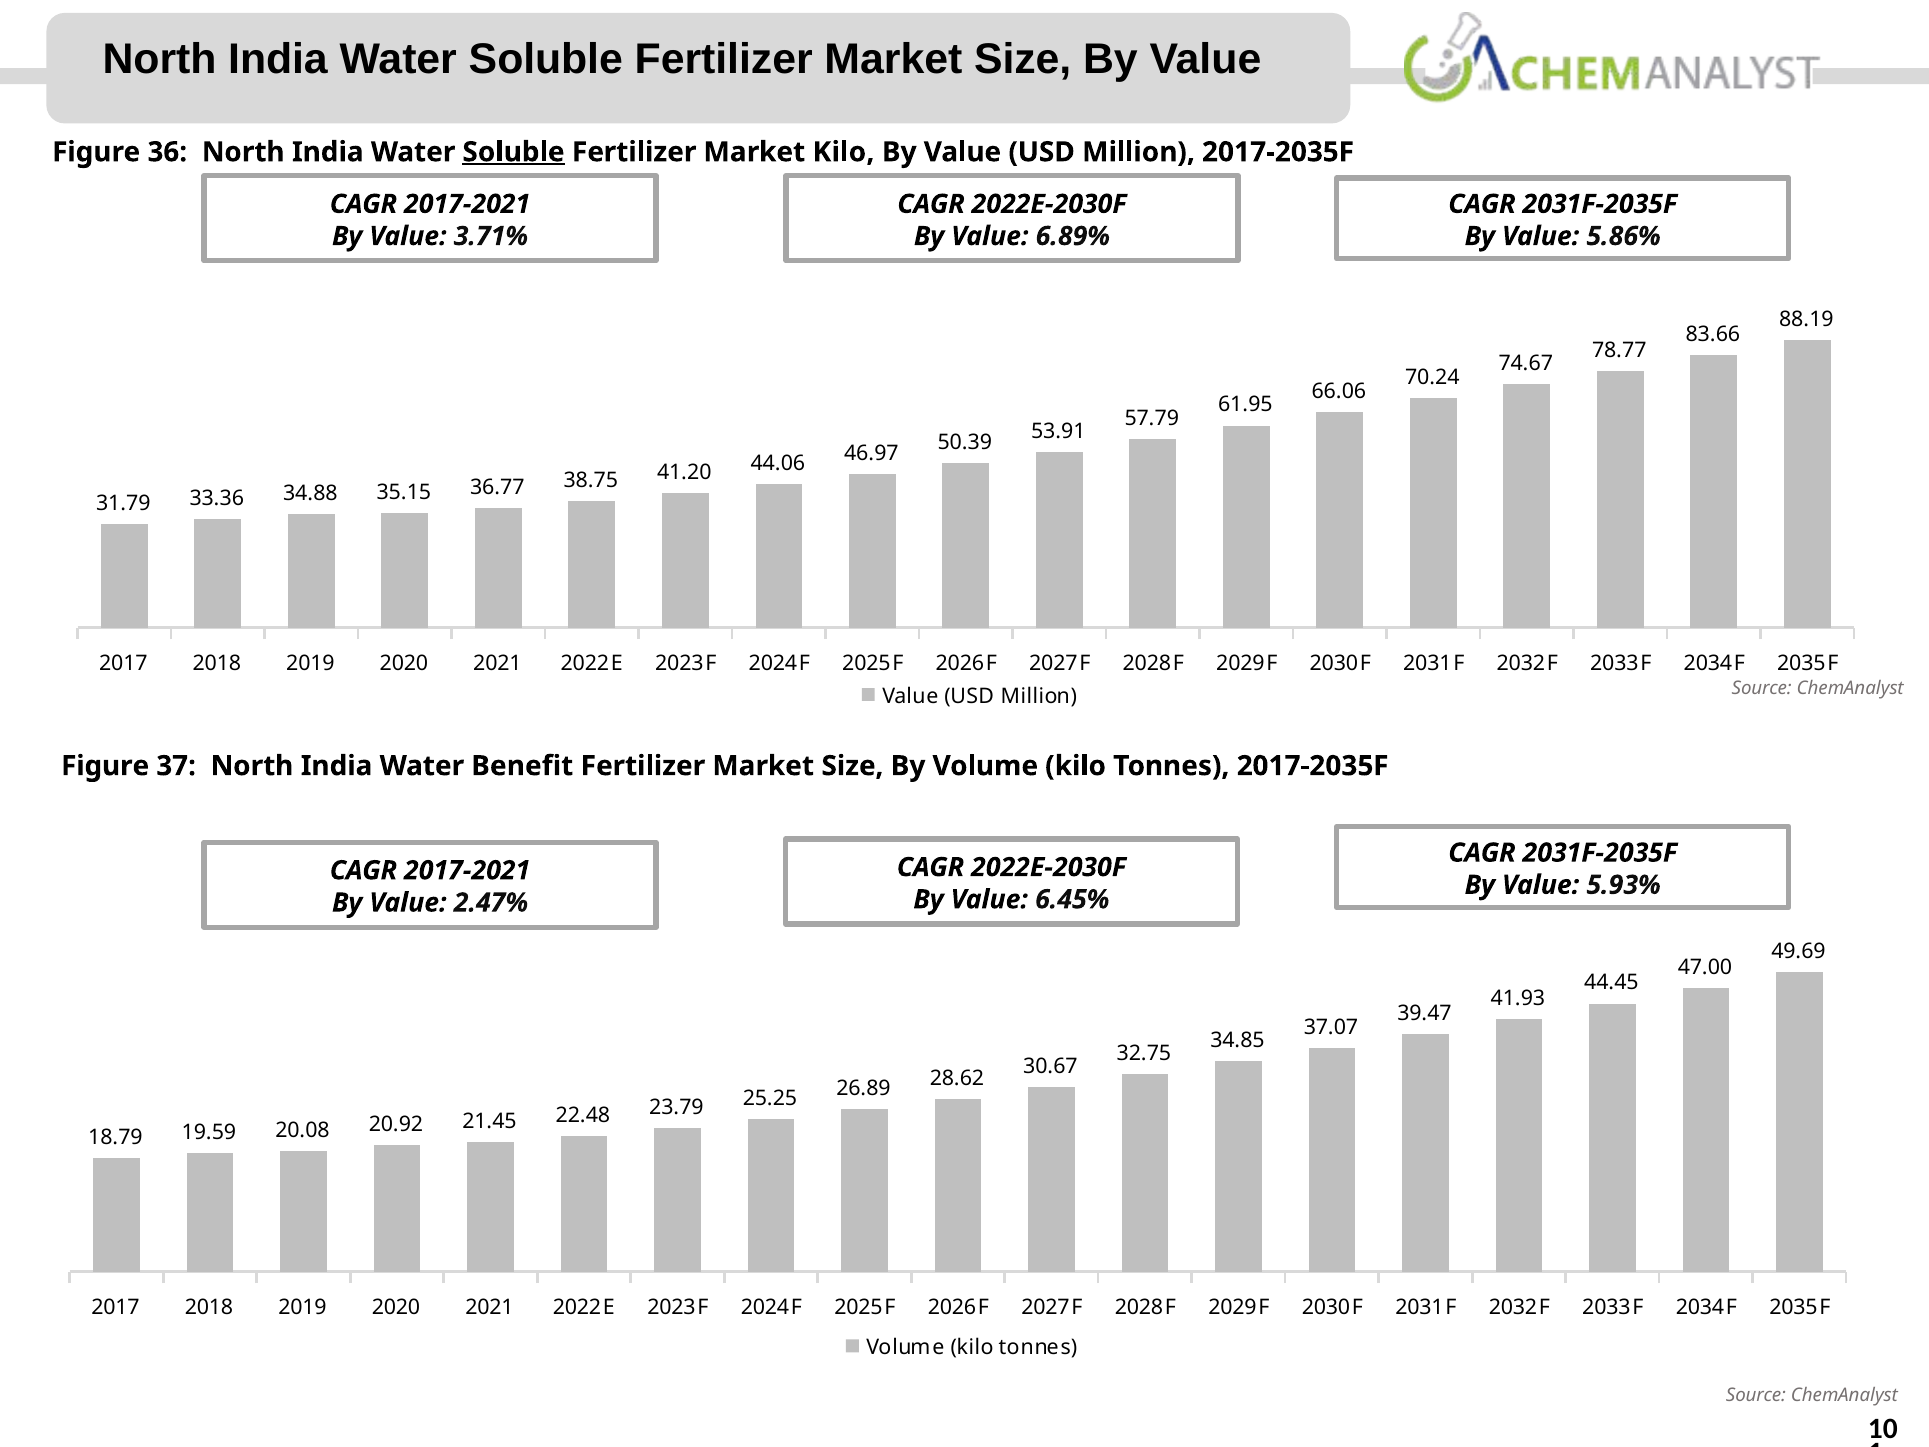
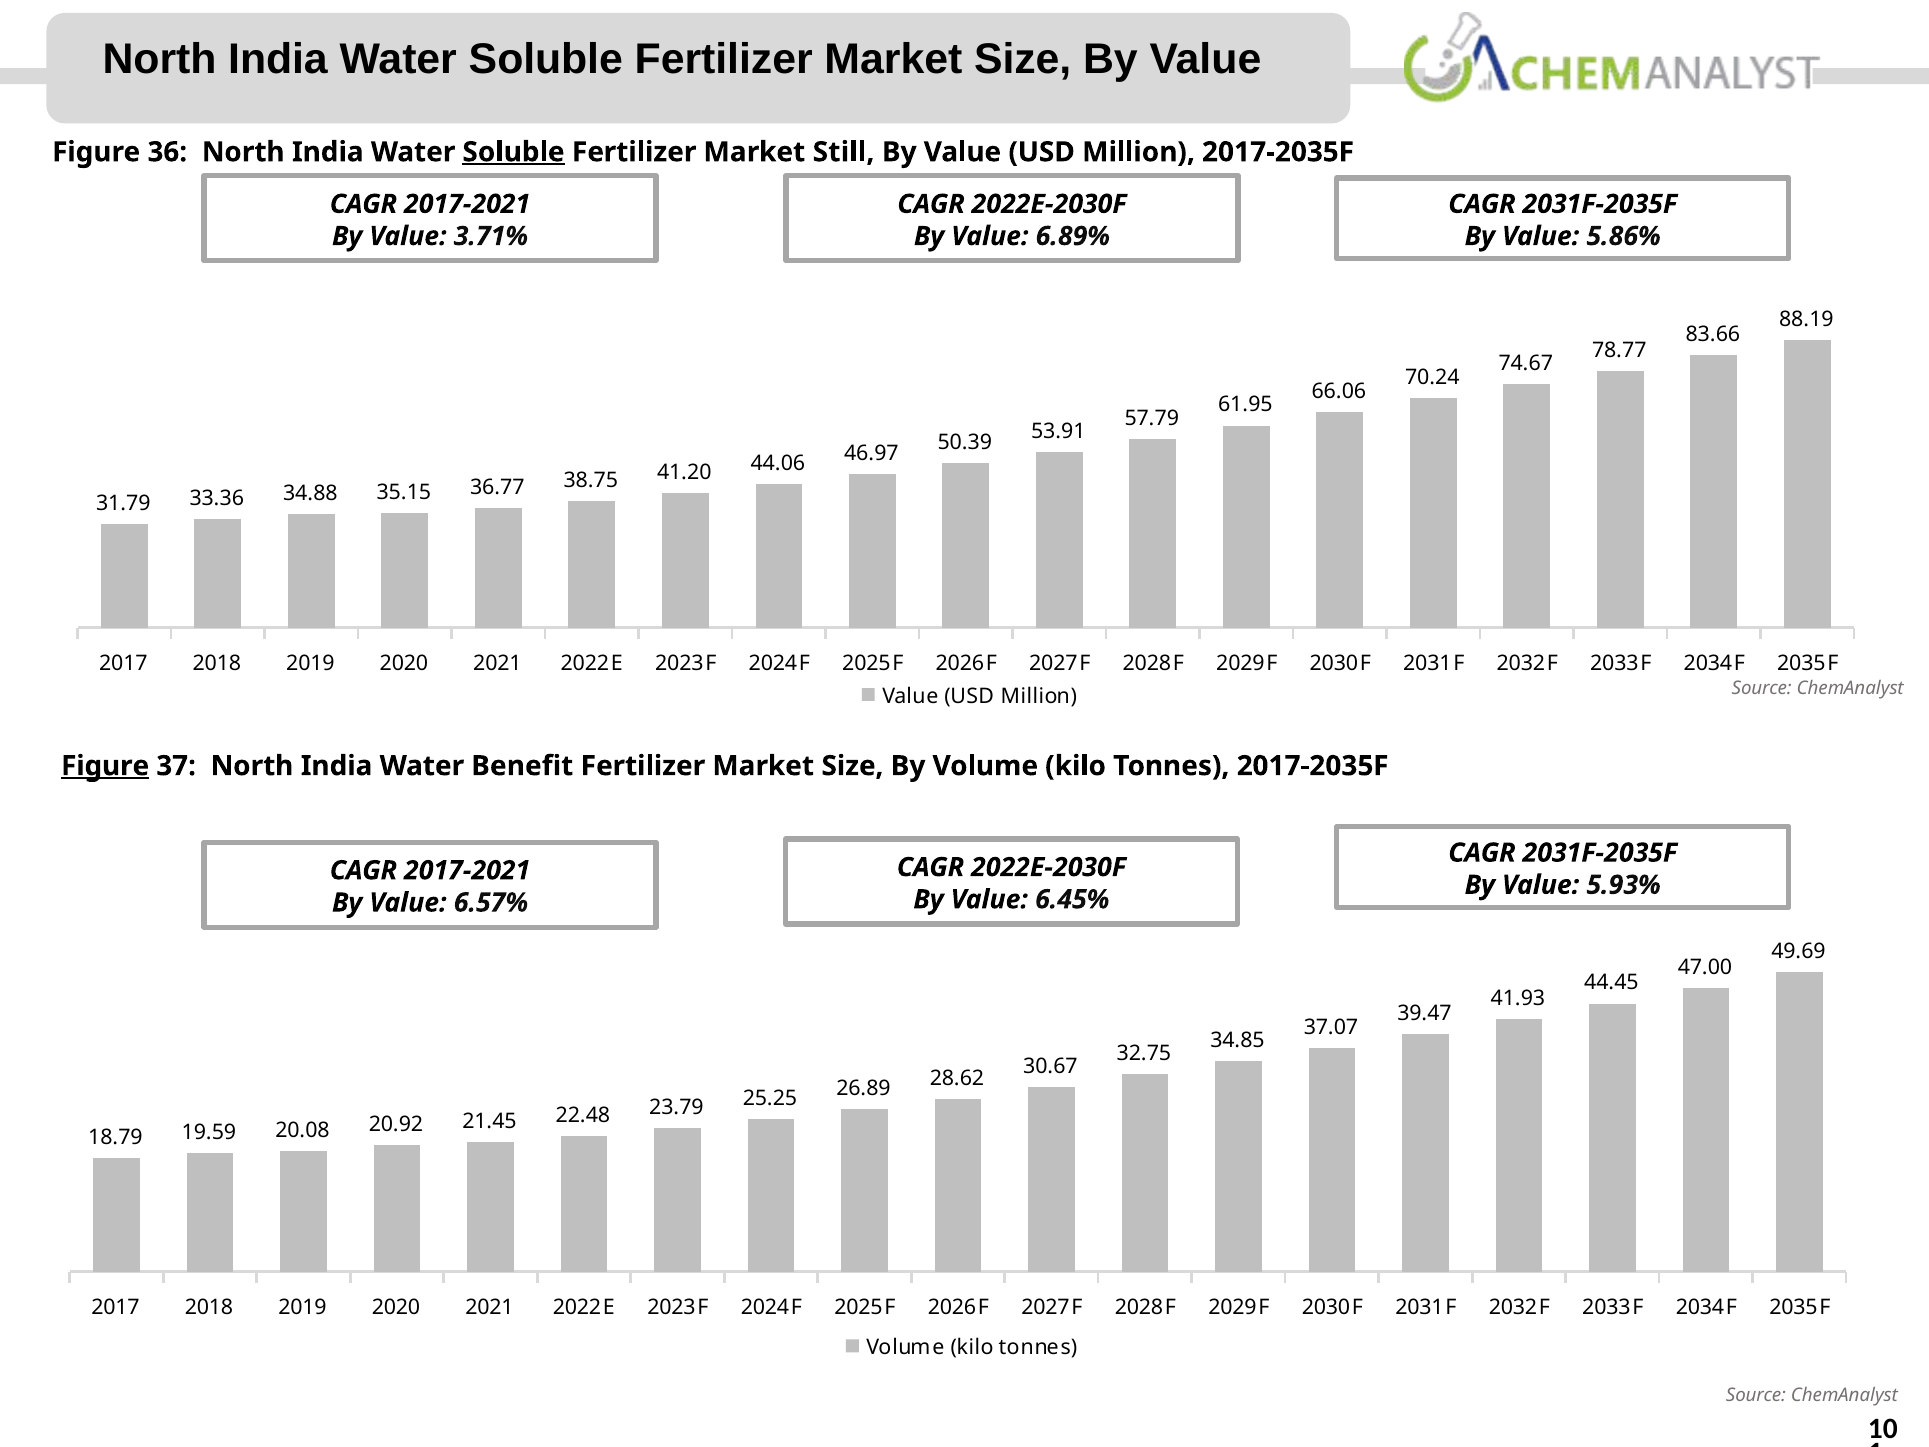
Market Kilo: Kilo -> Still (844, 152)
Figure underline: none -> present (105, 766)
2.47%: 2.47% -> 6.57% (491, 903)
